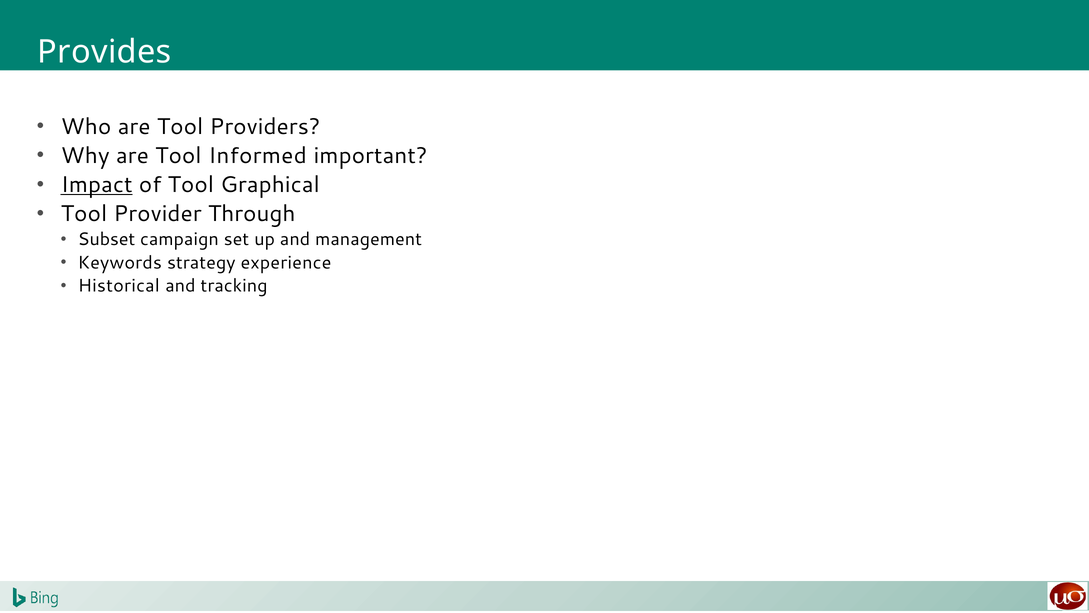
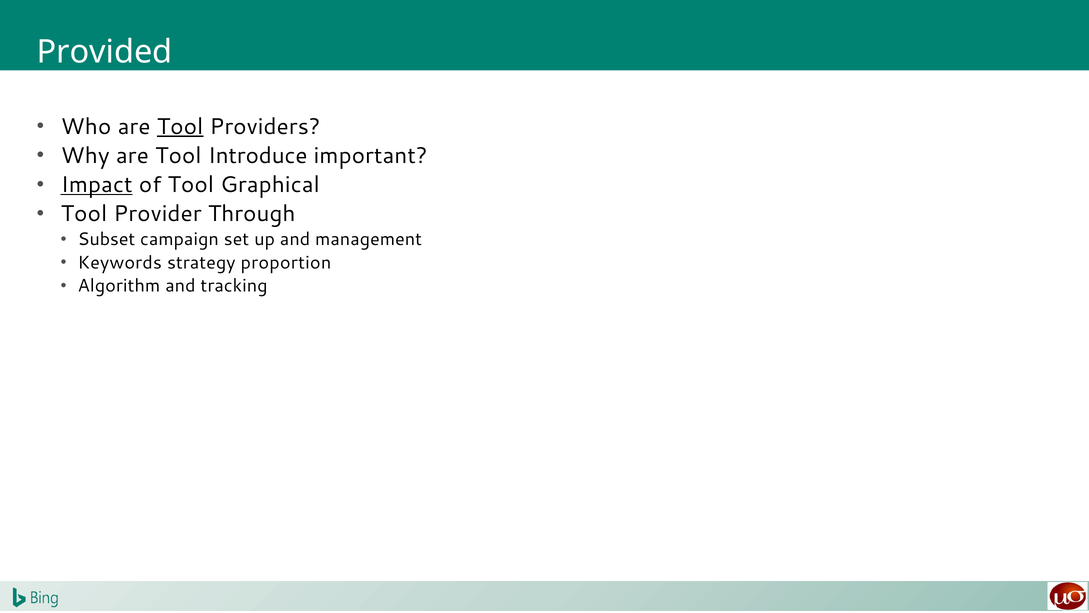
Provides: Provides -> Provided (105, 52)
Tool underline: none -> present (180, 126)
Informed: Informed -> Introduce (258, 156)
experience: experience -> proportion (286, 263)
Historical: Historical -> Algorithm (119, 286)
